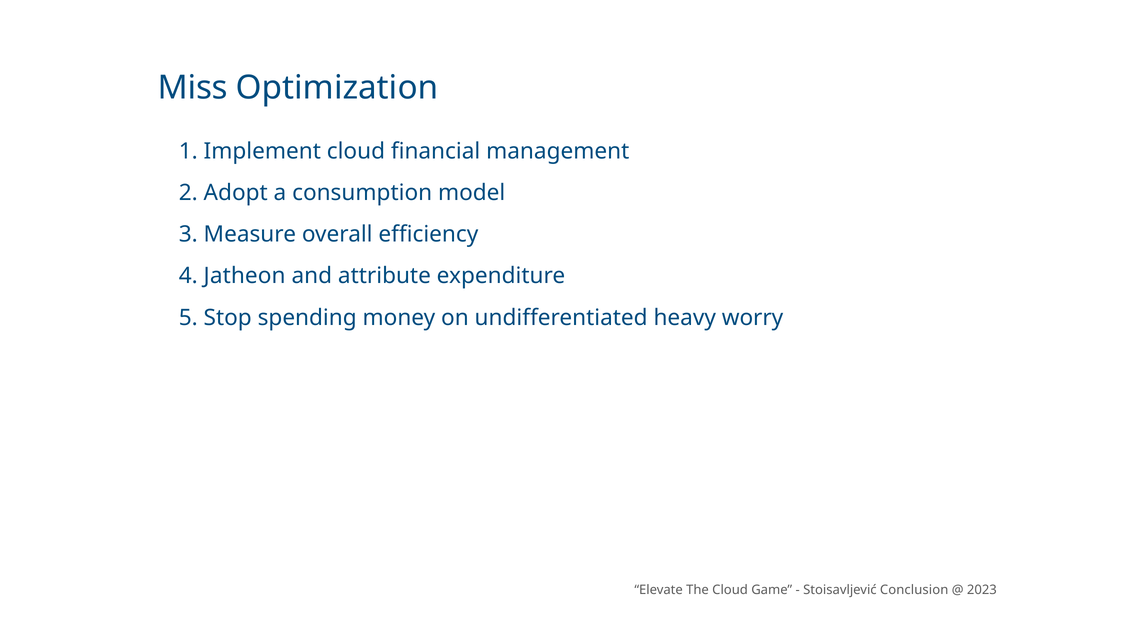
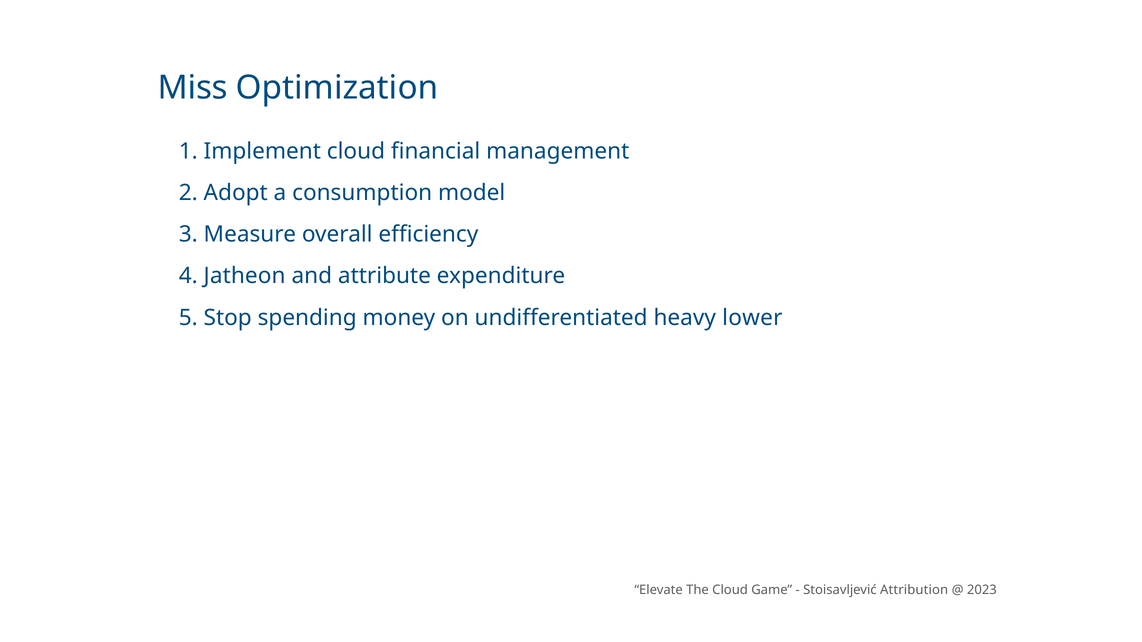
worry: worry -> lower (752, 318)
Conclusion: Conclusion -> Attribution (914, 590)
